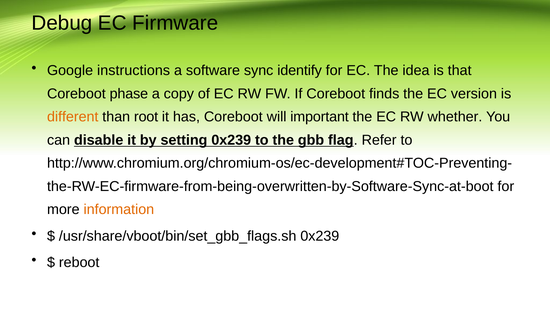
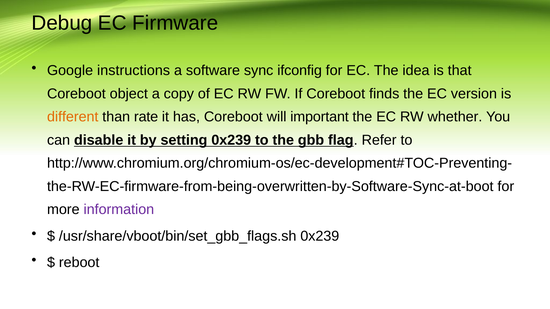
identify: identify -> ifconfig (300, 71)
phase: phase -> object (129, 94)
root: root -> rate (146, 117)
information colour: orange -> purple (119, 210)
